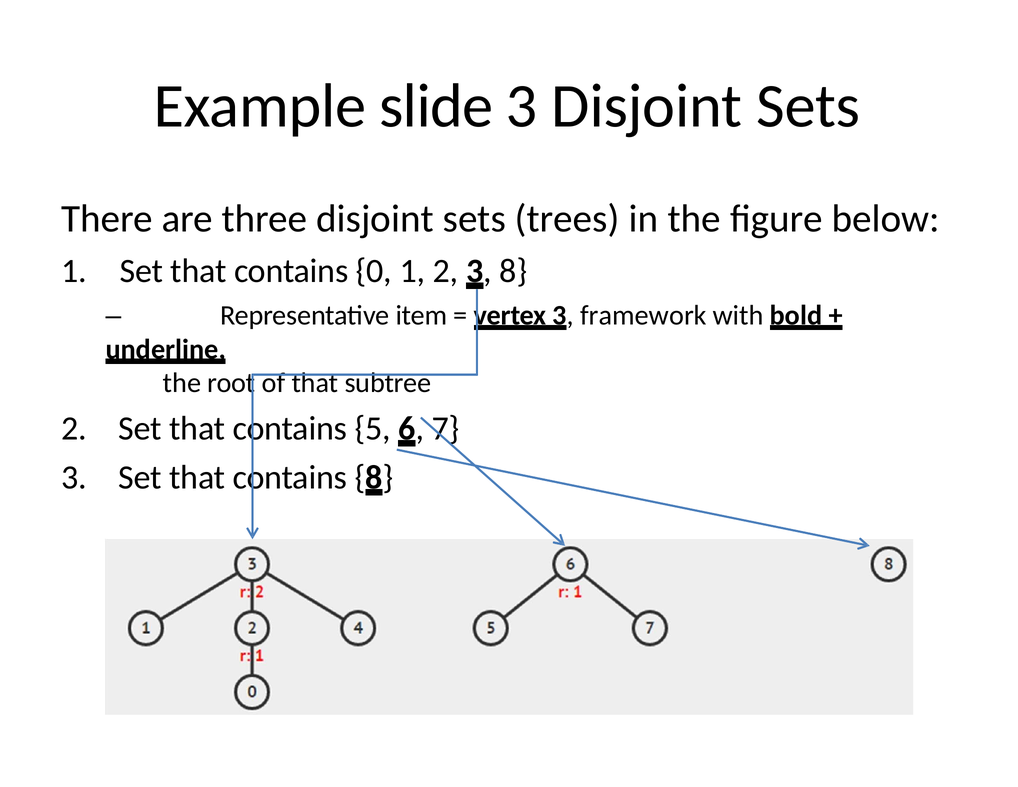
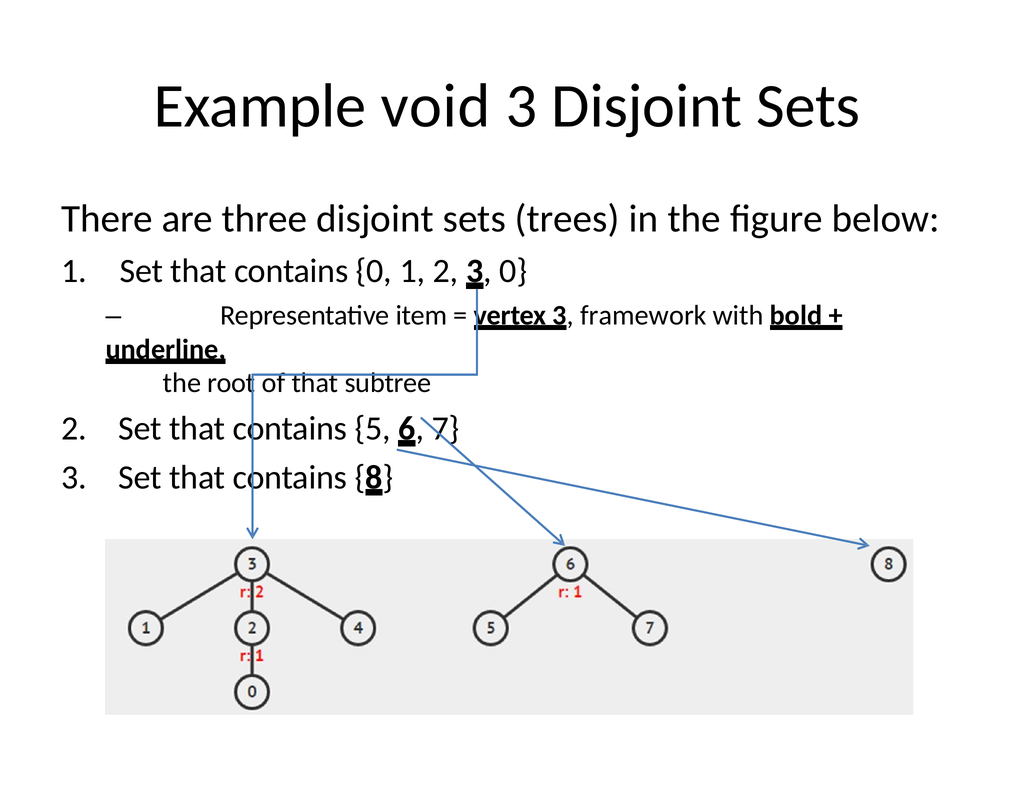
slide: slide -> void (436, 106)
3 8: 8 -> 0 (513, 271)
